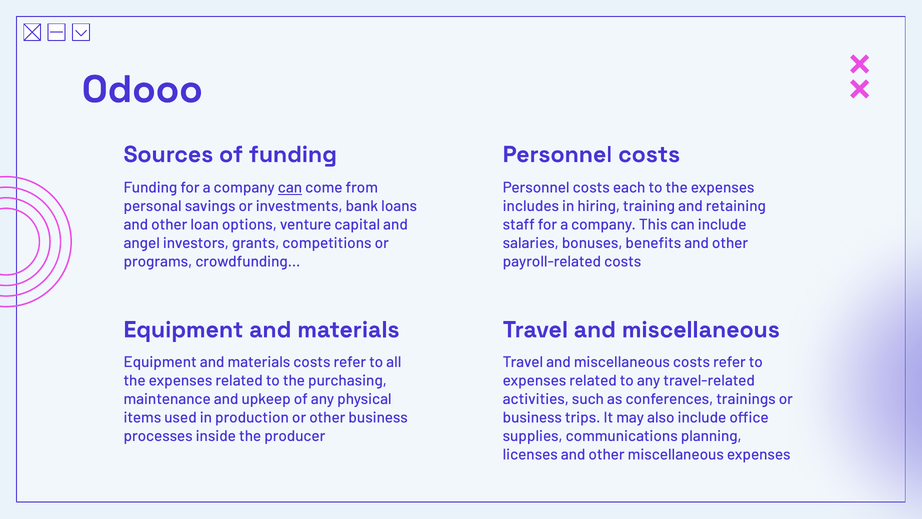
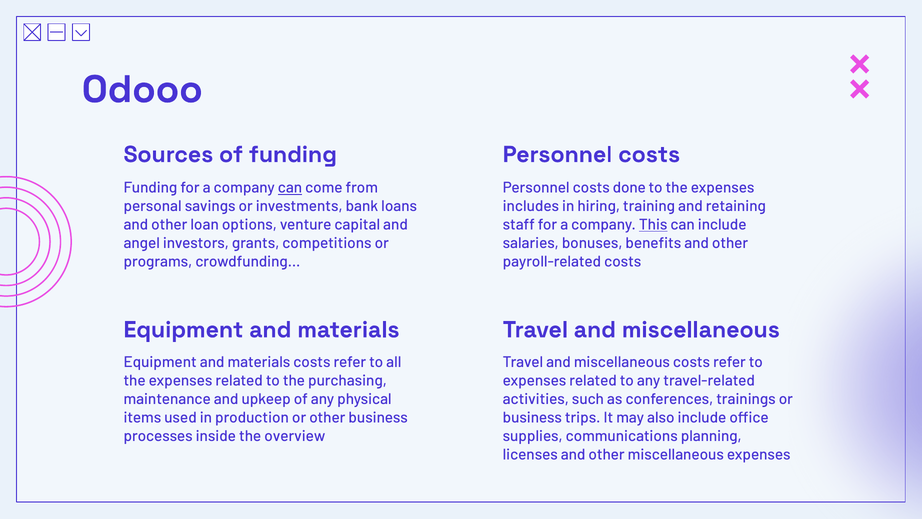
each: each -> done (629, 188)
This underline: none -> present (653, 224)
producer: producer -> overview (295, 436)
